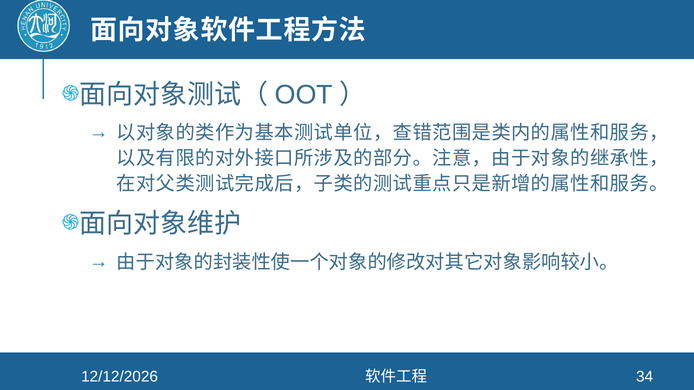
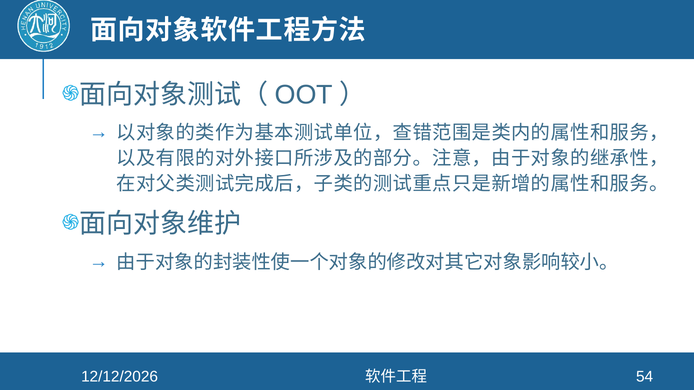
34: 34 -> 54 (645, 377)
